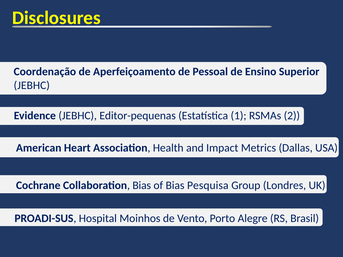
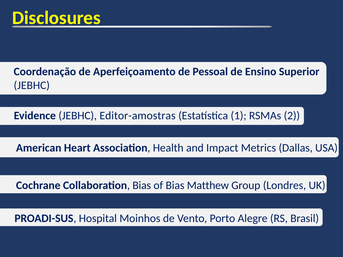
Editor-pequenas: Editor-pequenas -> Editor-amostras (138, 116)
Pesquisa: Pesquisa -> Matthew (208, 186)
